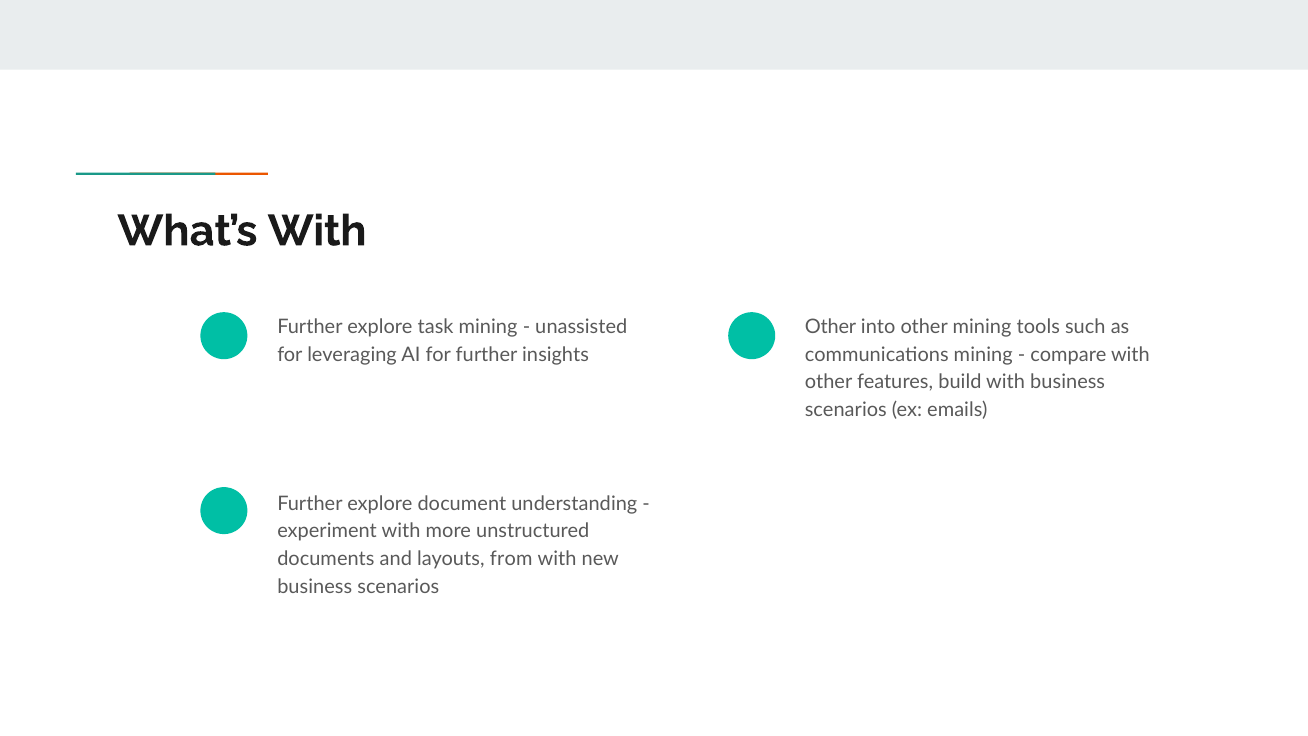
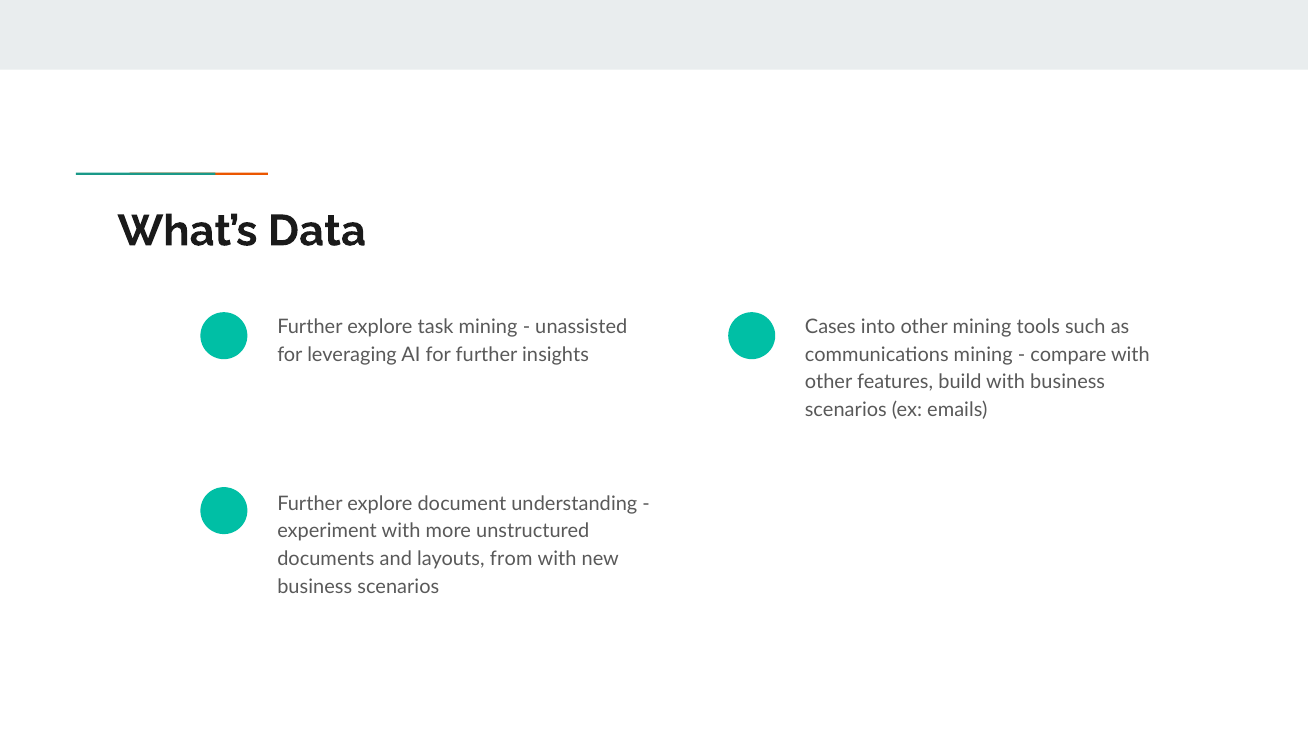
What’s With: With -> Data (317, 231)
Other: Other -> Cases (830, 327)
